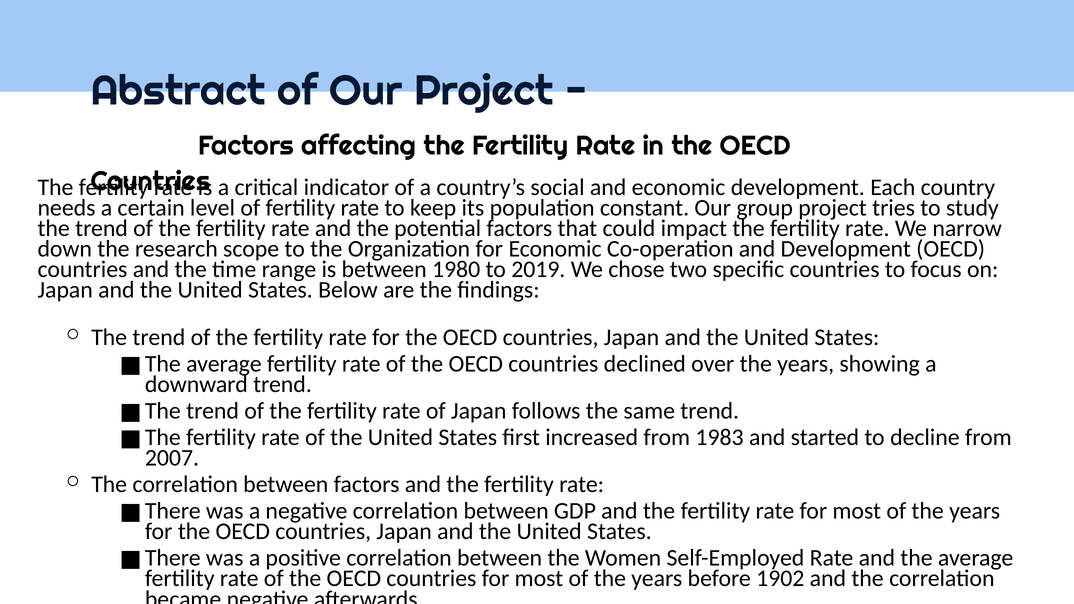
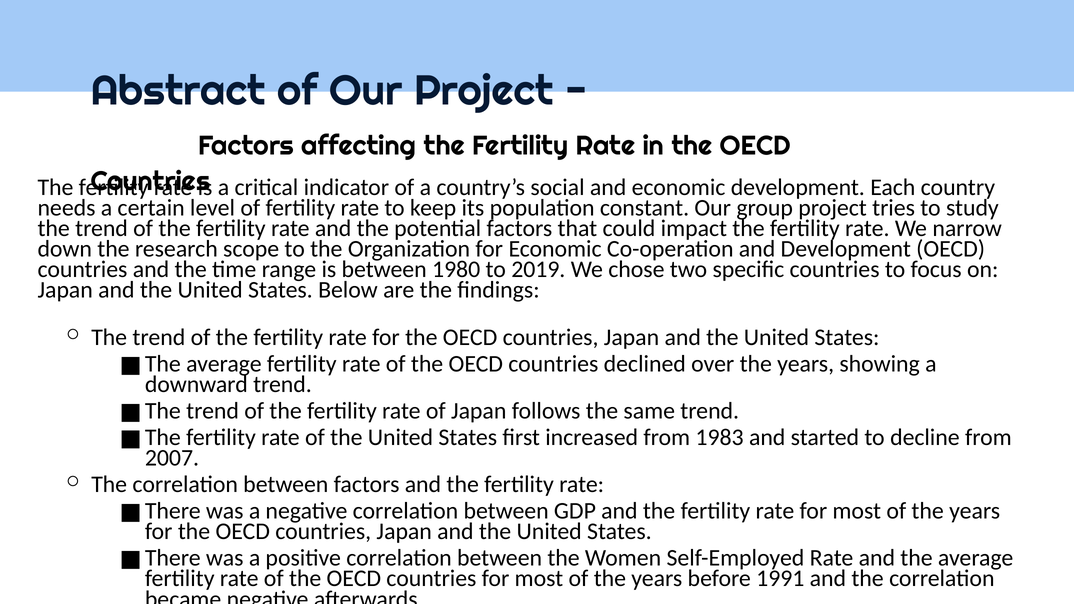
1902: 1902 -> 1991 (780, 579)
